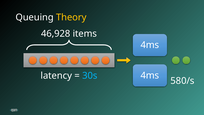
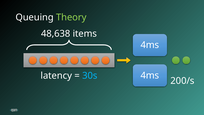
Theory colour: yellow -> light green (71, 17)
46,928: 46,928 -> 48,638 (56, 34)
580/s: 580/s -> 200/s (182, 81)
